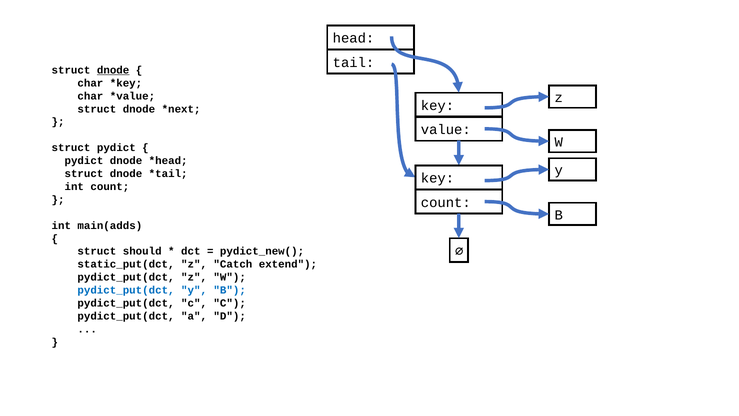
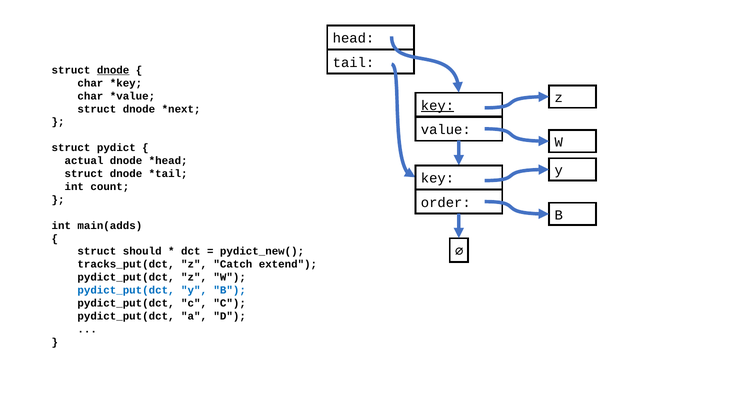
key underline: none -> present (437, 105)
pydict: pydict -> actual (84, 161)
count: count -> order (446, 202)
static_put(dct: static_put(dct -> tracks_put(dct (126, 264)
